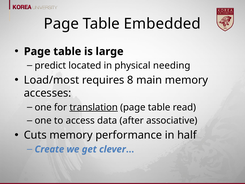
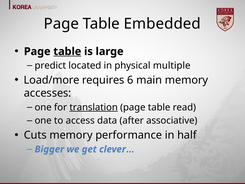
table underline: none -> present (67, 51)
needing: needing -> multiple (172, 65)
Load/most: Load/most -> Load/more (52, 80)
8: 8 -> 6 (130, 80)
Create: Create -> Bigger (49, 149)
